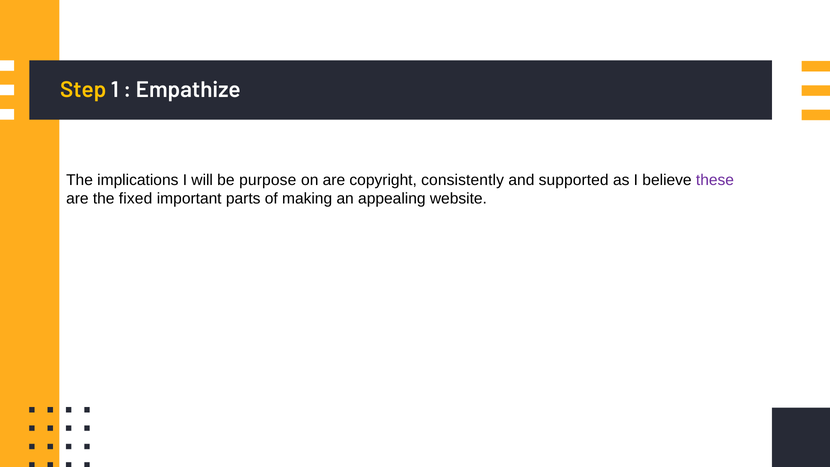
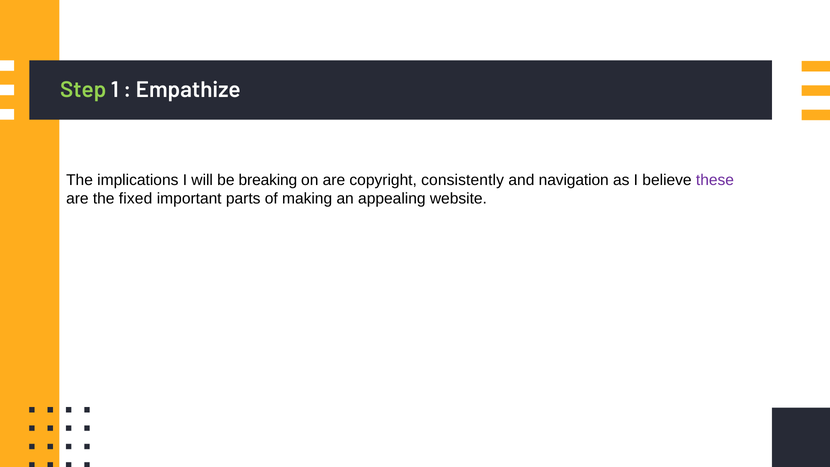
Step colour: yellow -> light green (83, 90)
purpose: purpose -> breaking (268, 180)
supported: supported -> navigation (574, 180)
